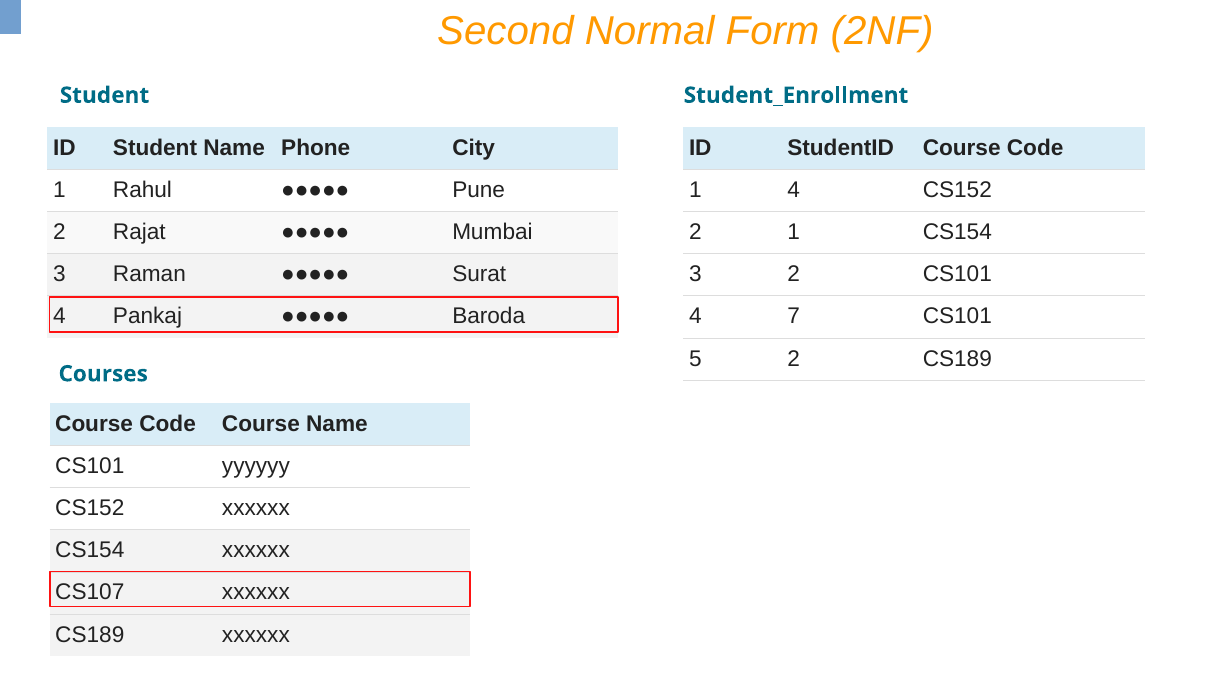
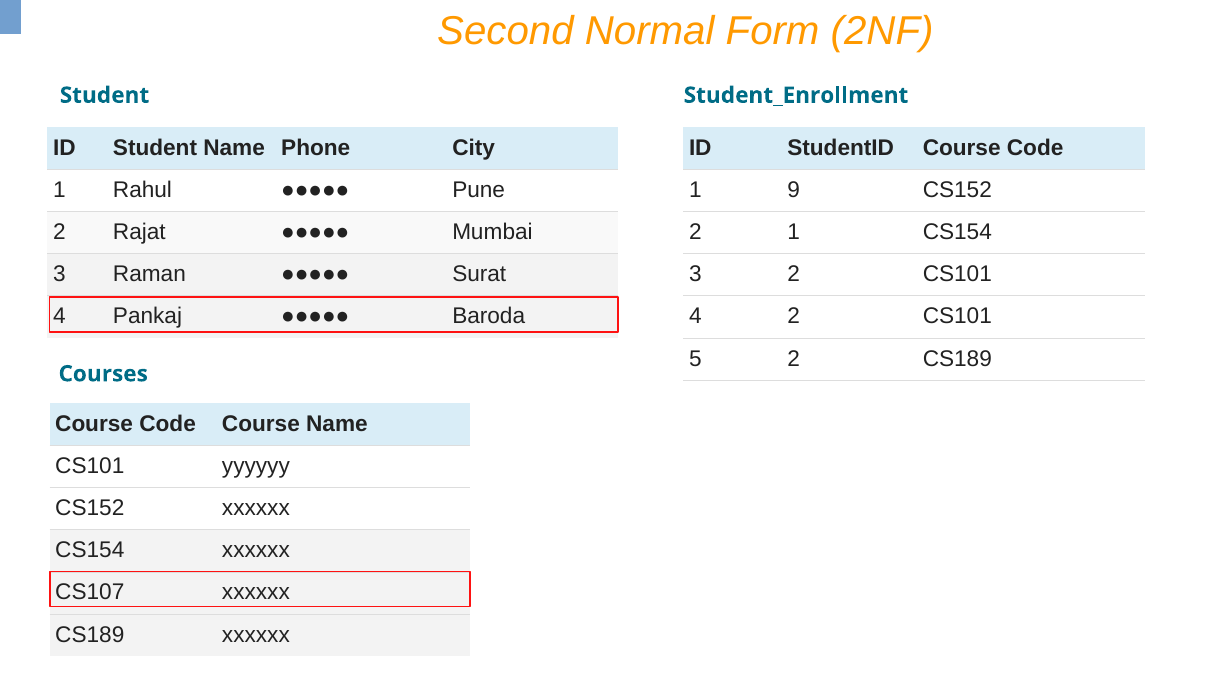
1 4: 4 -> 9 (794, 190)
4 7: 7 -> 2 (794, 316)
